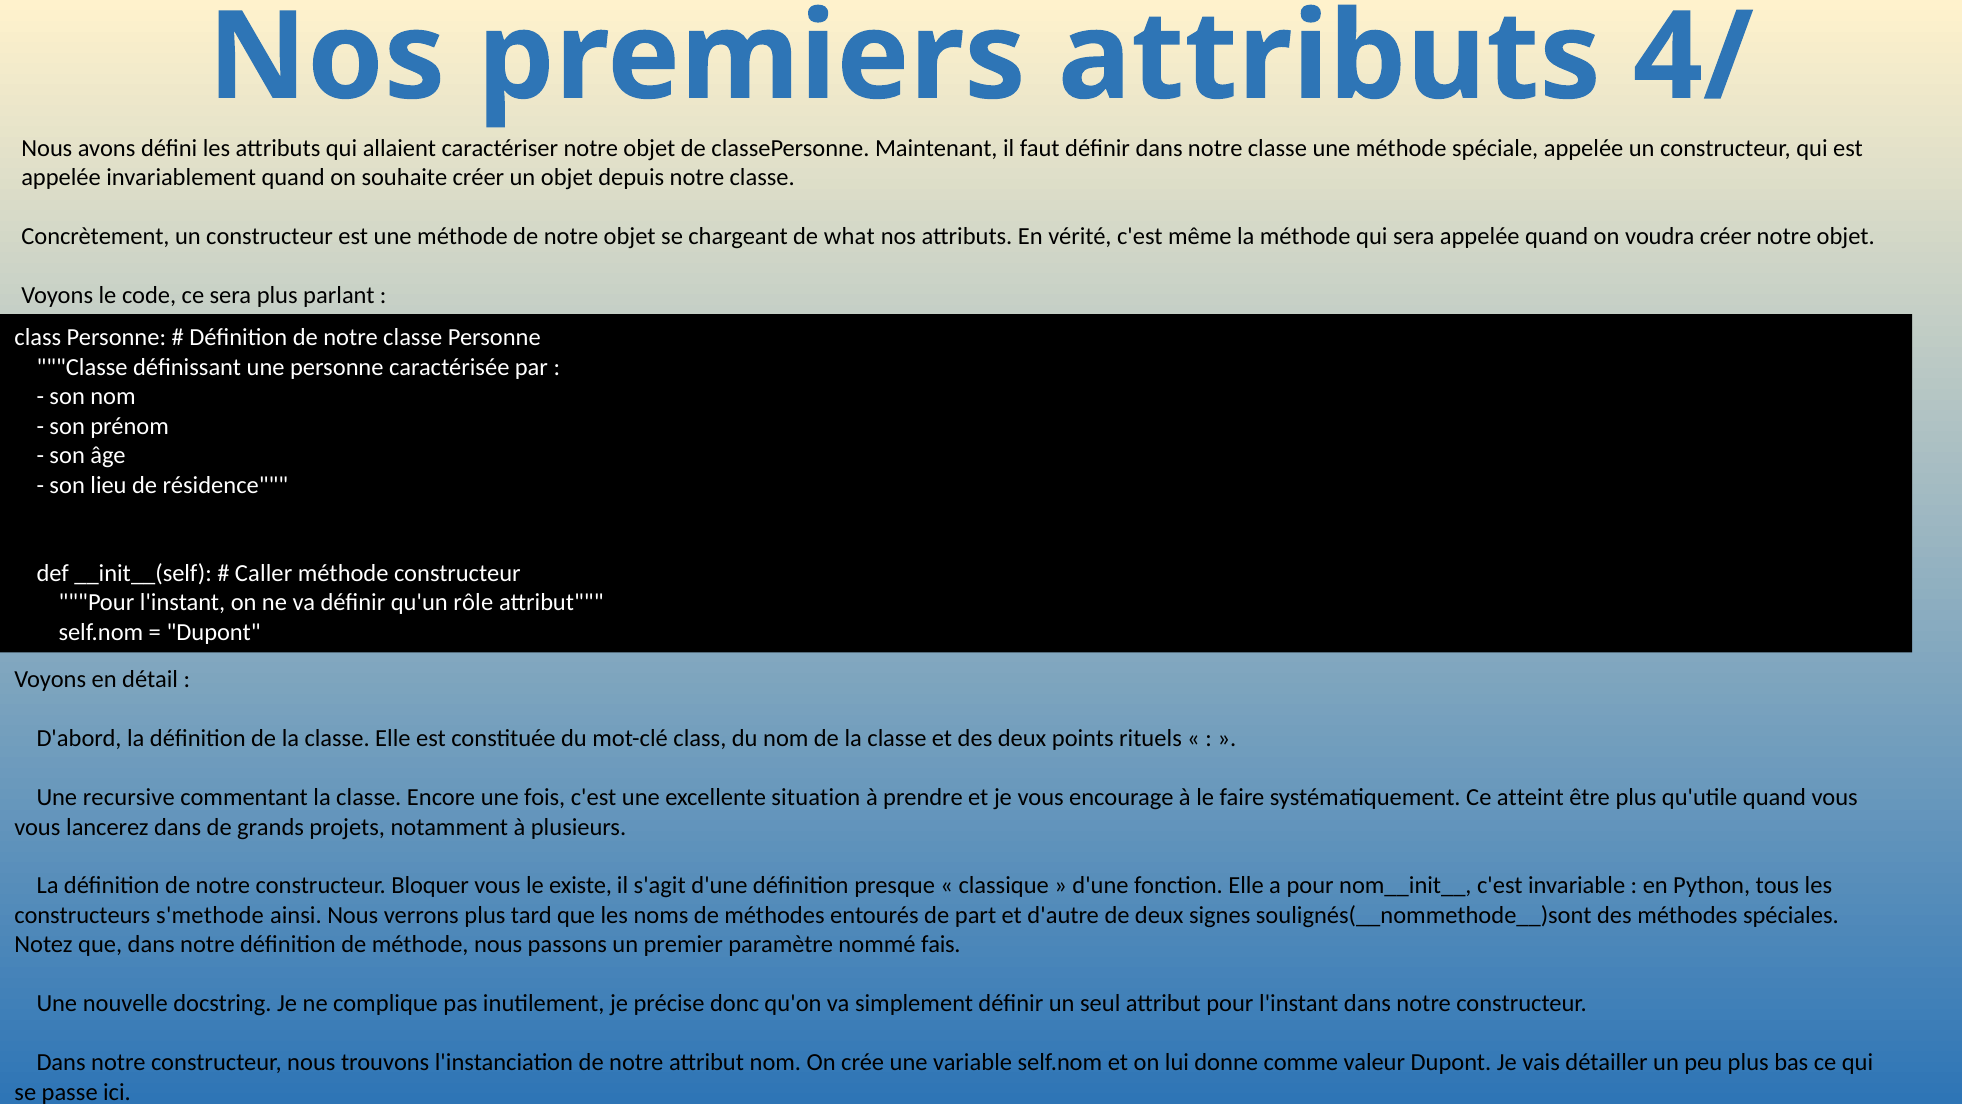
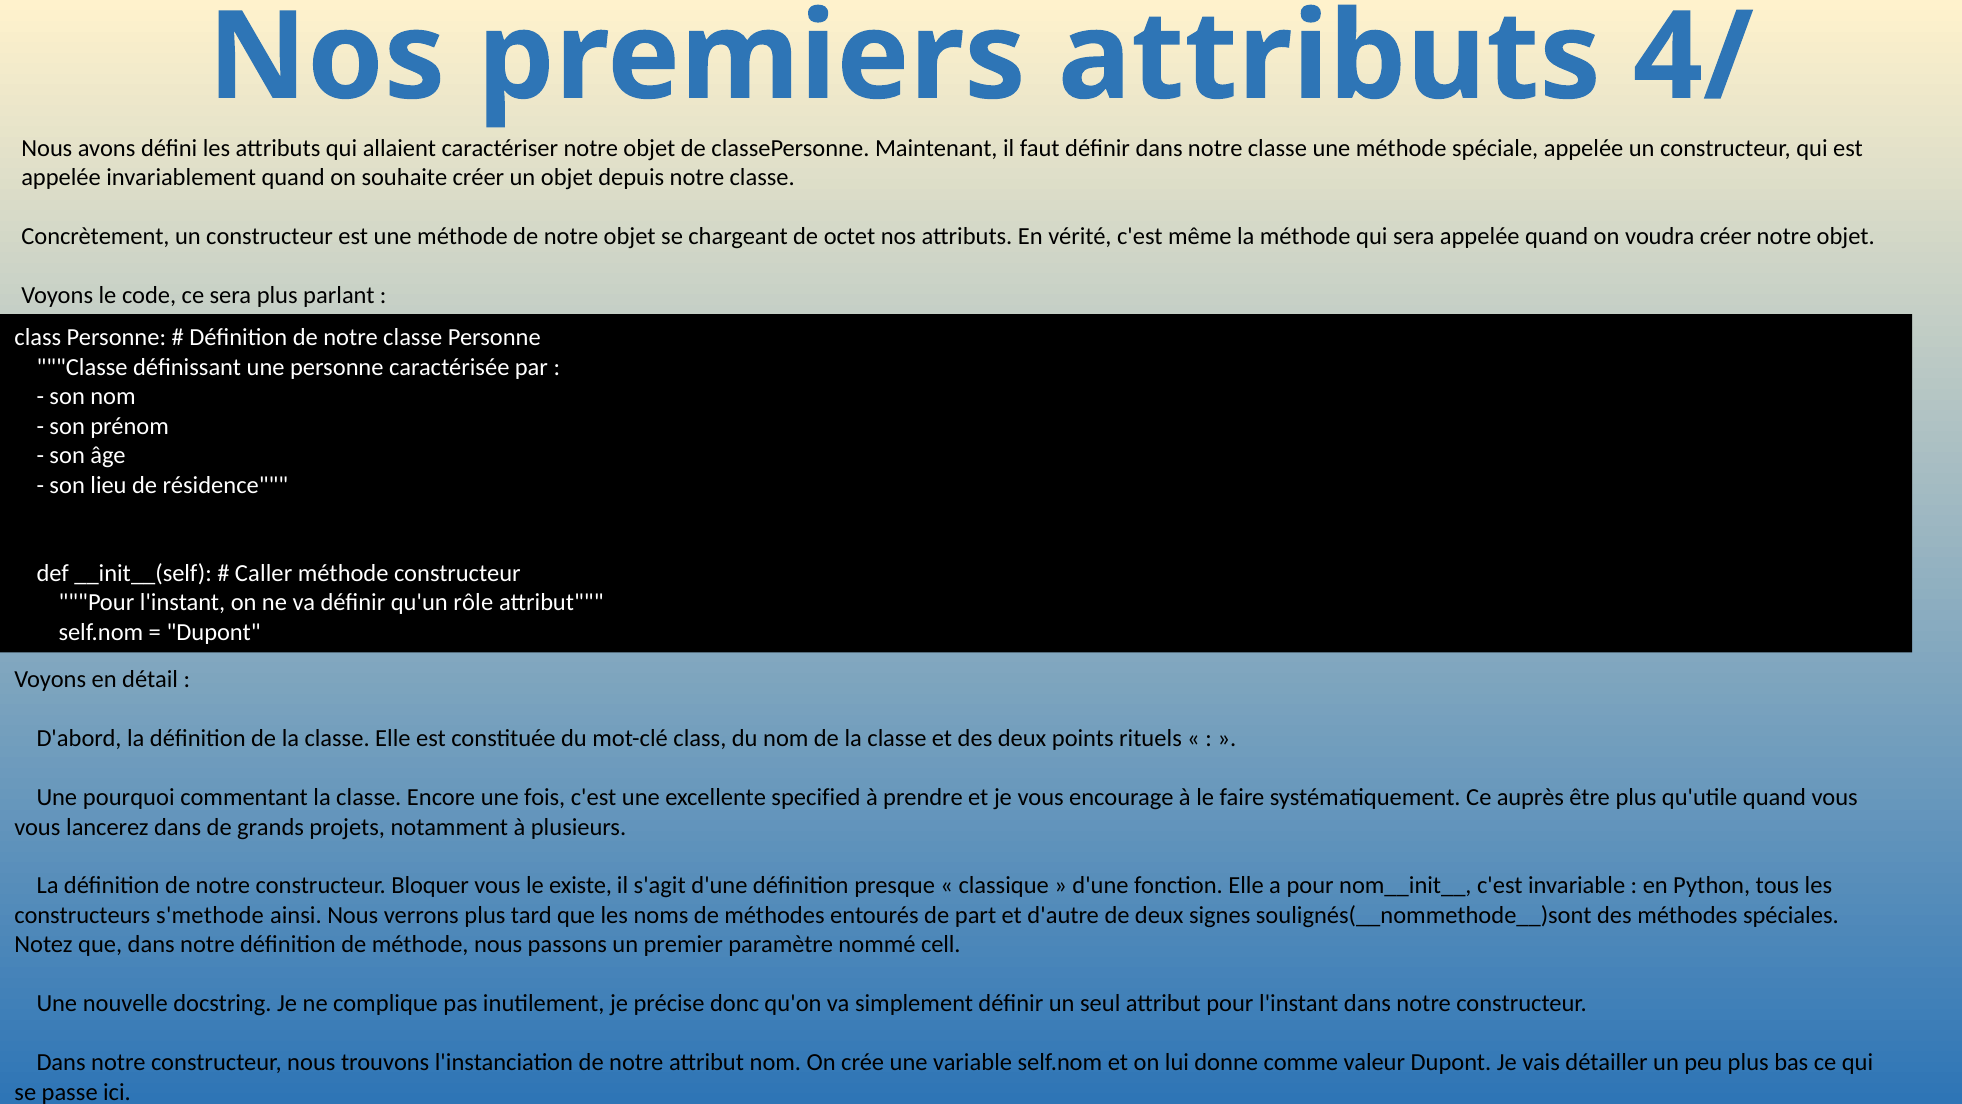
what: what -> octet (850, 237)
recursive: recursive -> pourquoi (129, 797)
situation: situation -> specified (816, 797)
atteint: atteint -> auprès (1530, 797)
fais: fais -> cell (941, 944)
